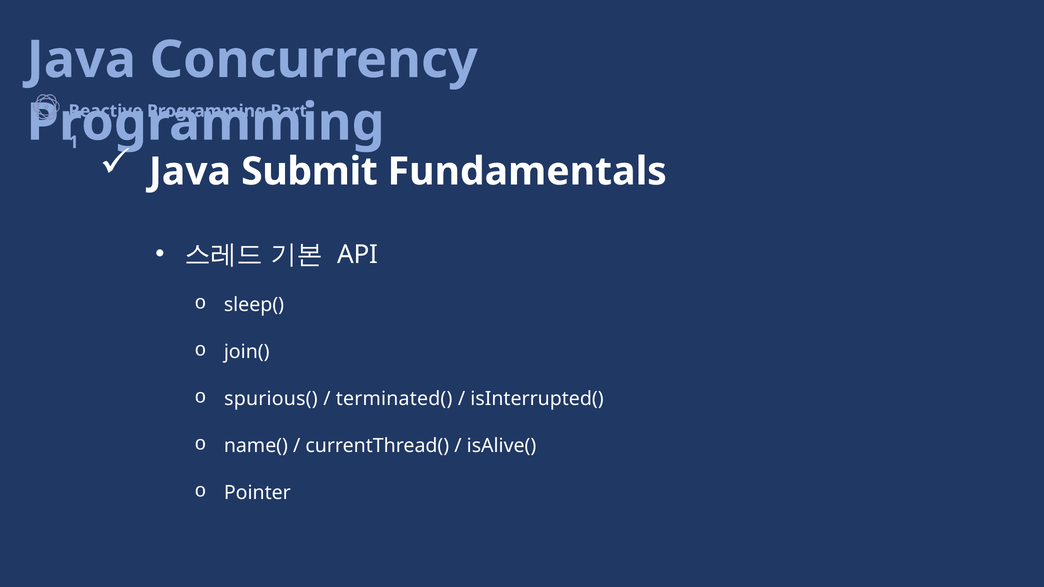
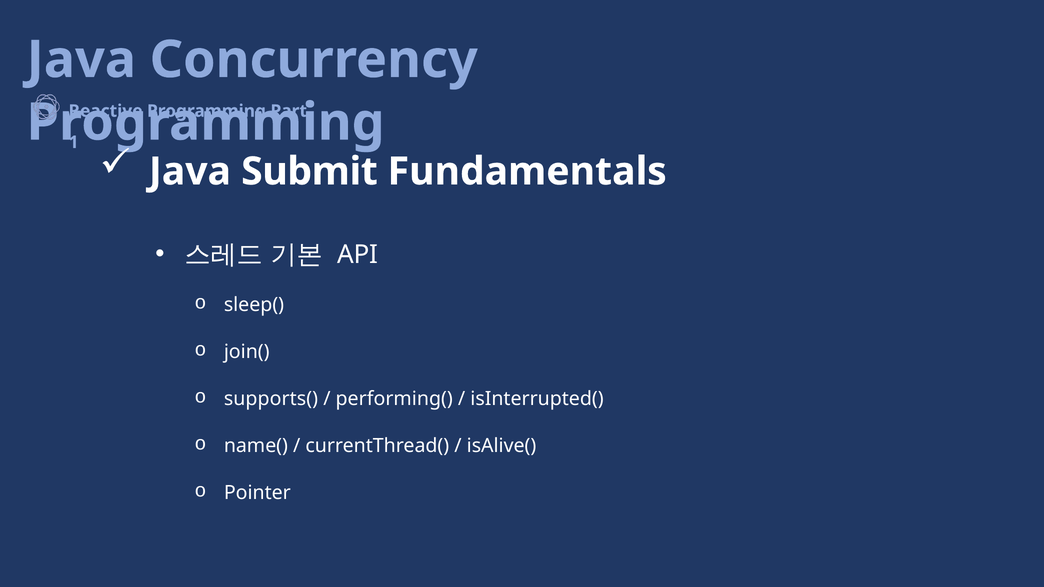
spurious(: spurious( -> supports( (271, 399)
terminated(: terminated( -> performing( (394, 399)
